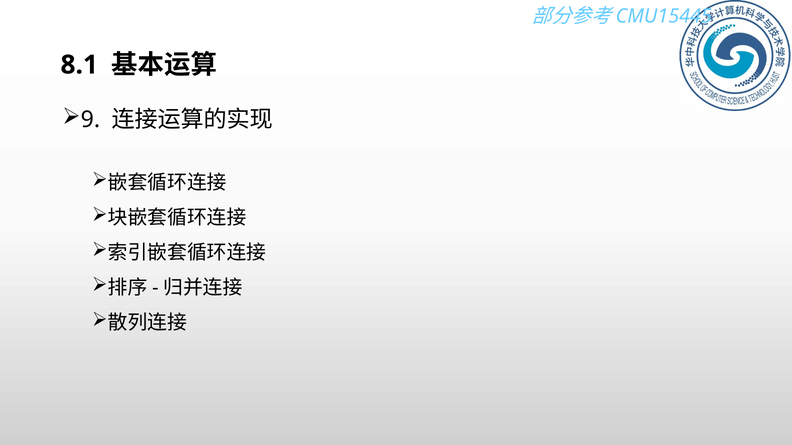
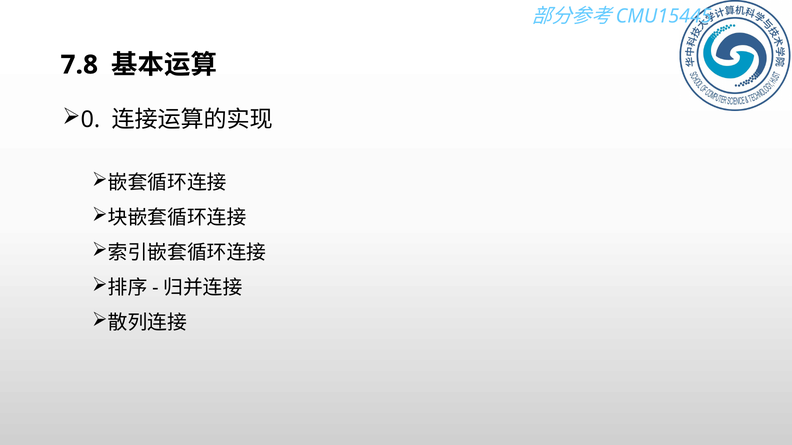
8.1: 8.1 -> 7.8 (79, 65)
9: 9 -> 0 (90, 120)
